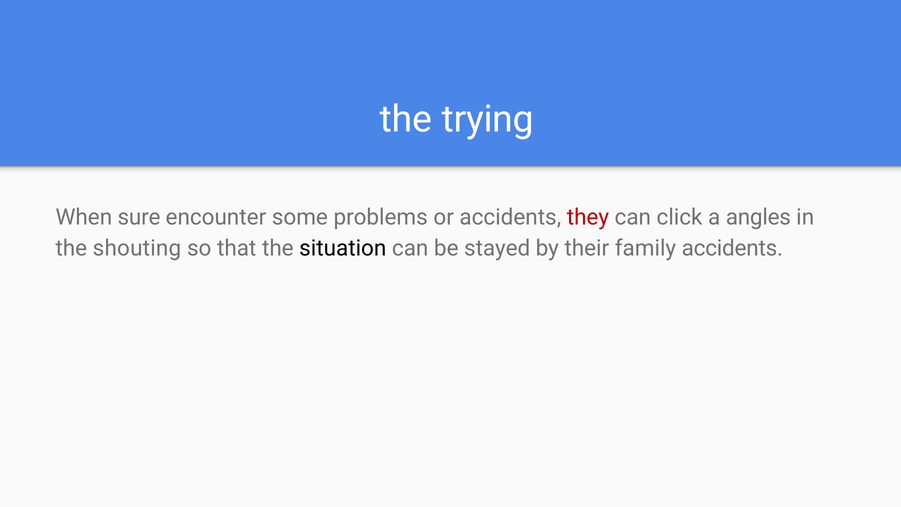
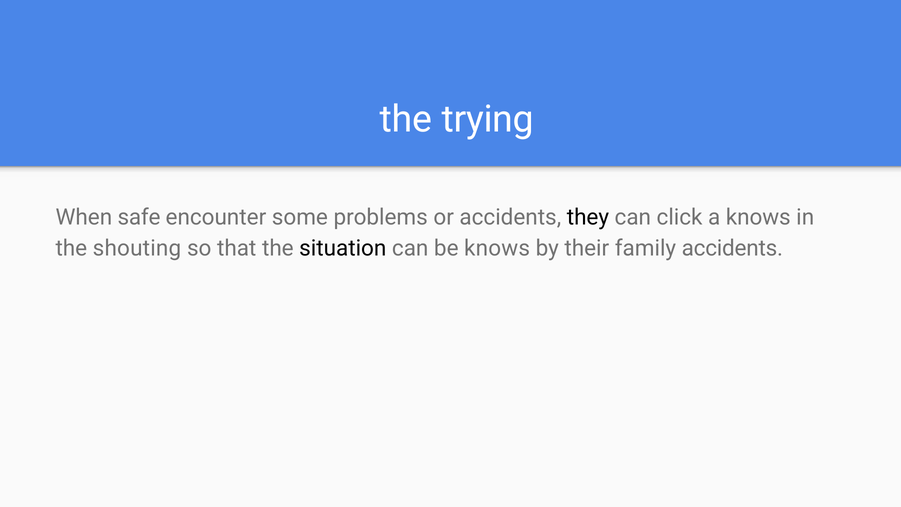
sure: sure -> safe (139, 217)
they colour: red -> black (588, 217)
a angles: angles -> knows (758, 217)
be stayed: stayed -> knows (497, 248)
